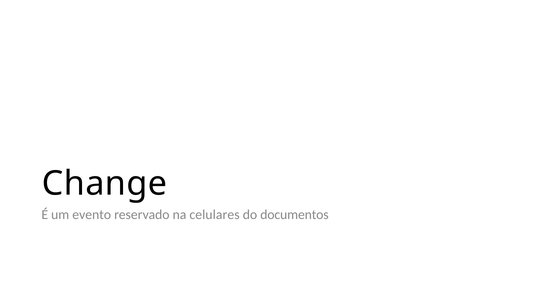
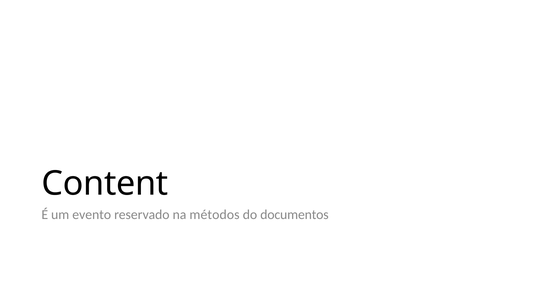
Change: Change -> Content (105, 184)
celulares: celulares -> métodos (215, 215)
